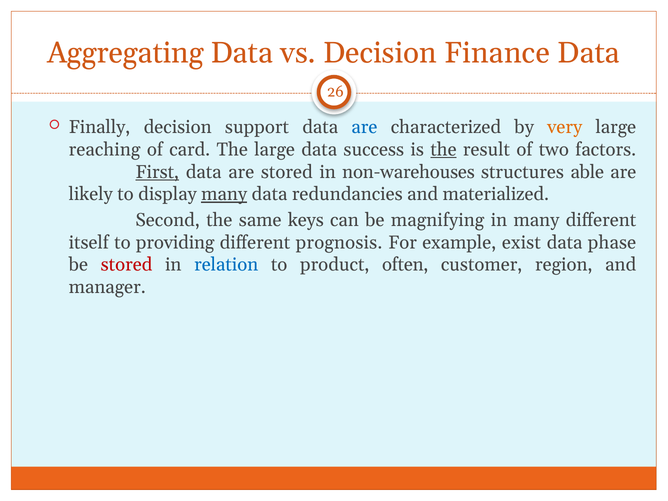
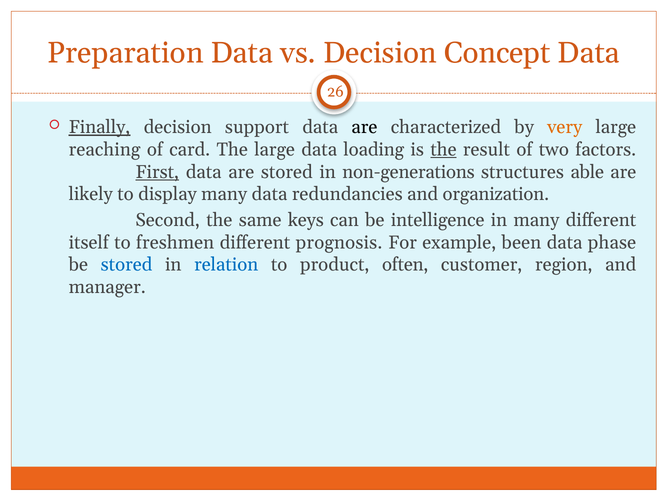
Aggregating: Aggregating -> Preparation (125, 53)
Finance: Finance -> Concept (497, 53)
Finally underline: none -> present (100, 127)
are colour: blue -> black (364, 127)
success: success -> loading (374, 150)
non-warehouses: non-warehouses -> non-generations (409, 172)
many underline: present -> none (224, 194)
materialized: materialized -> organization (496, 194)
magnifying: magnifying -> intelligence (438, 220)
providing: providing -> freshmen (175, 243)
exist: exist -> been (521, 243)
stored colour: red -> blue (127, 265)
